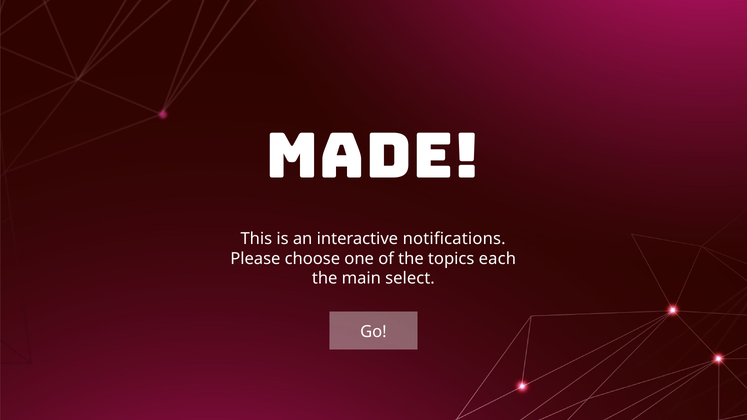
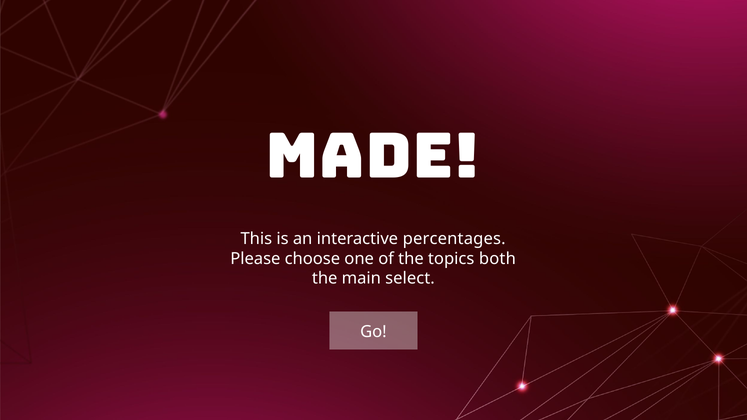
notifications: notifications -> percentages (454, 239)
each: each -> both (497, 259)
